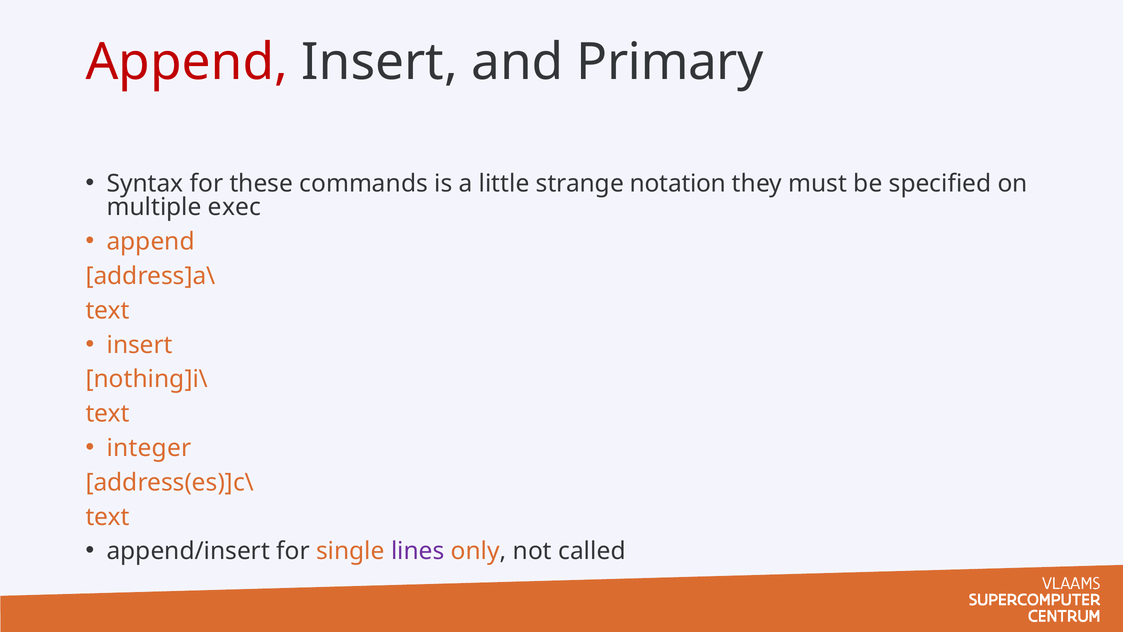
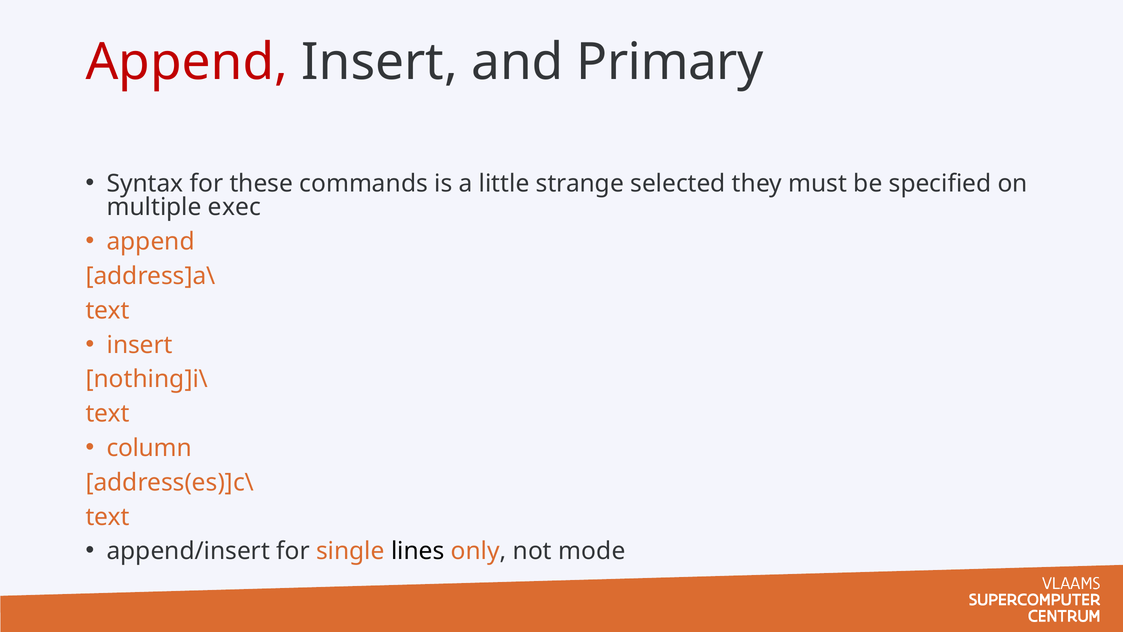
notation: notation -> selected (678, 183)
integer: integer -> column (149, 448)
lines colour: purple -> black (418, 551)
called: called -> mode (592, 551)
